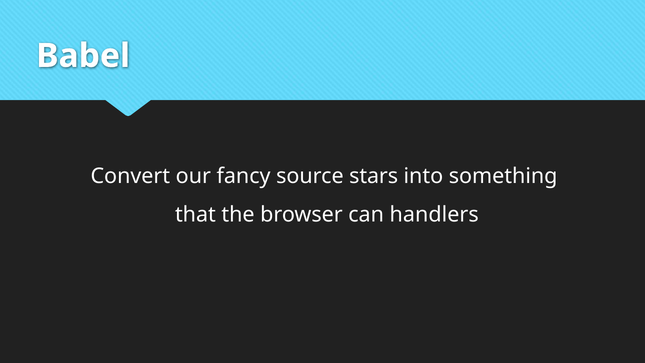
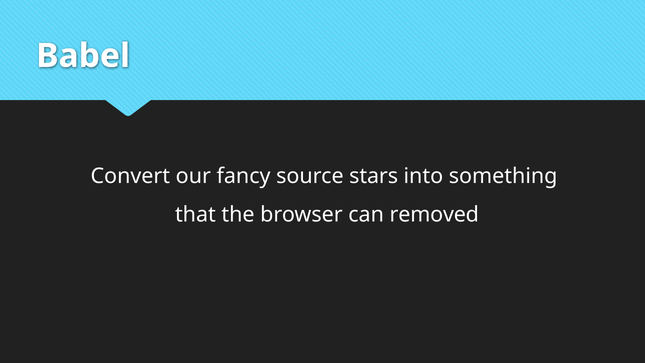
handlers: handlers -> removed (434, 215)
